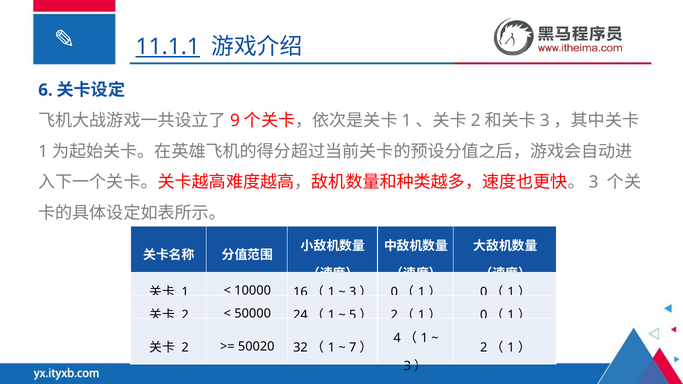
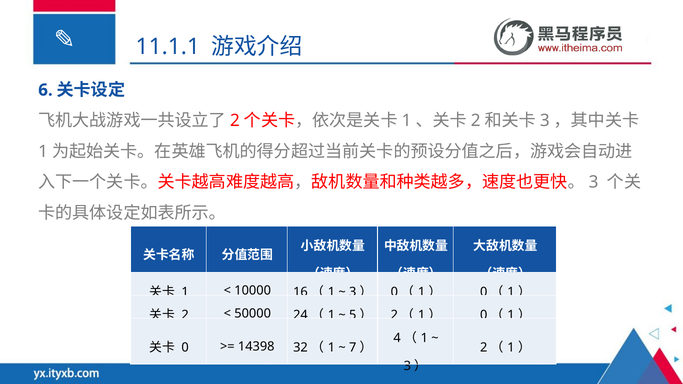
11.1.1 underline: present -> none (168, 47)
9: 9 -> 2 (235, 121)
2: 2 -> 0 (185, 348)
50020: 50020 -> 14398 (256, 347)
